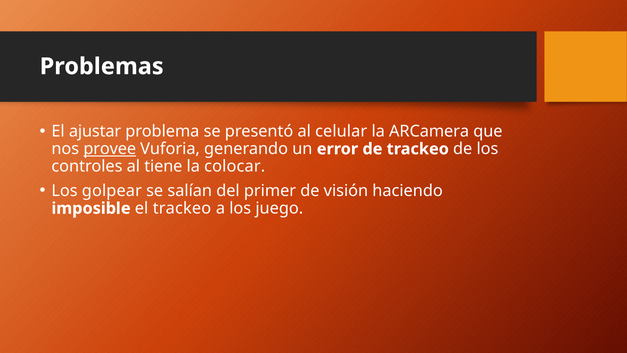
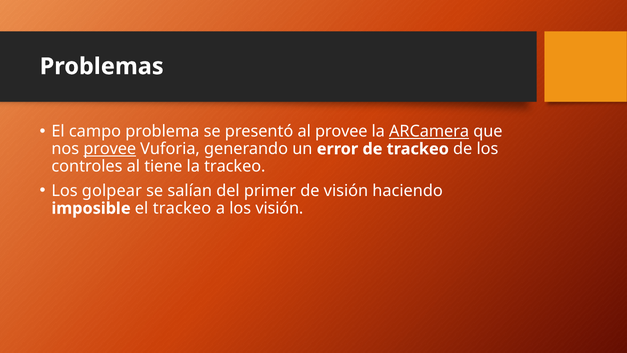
ajustar: ajustar -> campo (95, 131)
al celular: celular -> provee (341, 131)
ARCamera underline: none -> present (429, 131)
la colocar: colocar -> trackeo (235, 166)
los juego: juego -> visión (279, 208)
